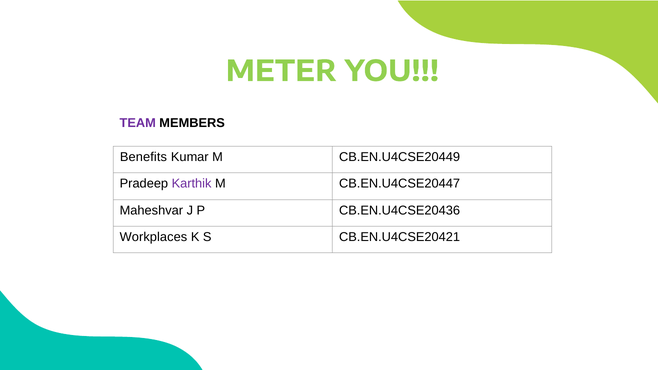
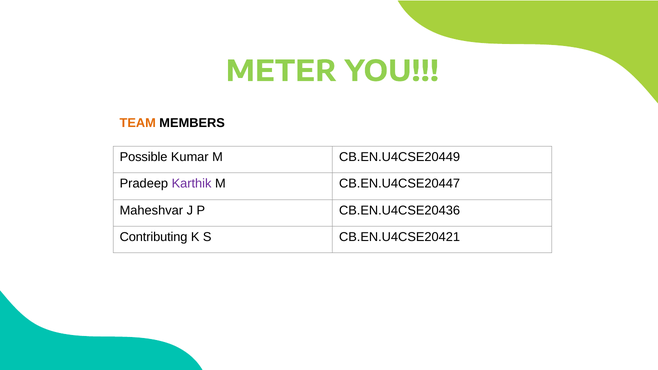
TEAM colour: purple -> orange (138, 123)
Benefits: Benefits -> Possible (144, 157)
Workplaces: Workplaces -> Contributing (154, 237)
